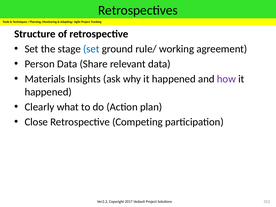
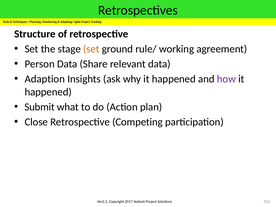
set colour: blue -> orange (91, 49)
Materials: Materials -> Adaption (45, 79)
Clearly: Clearly -> Submit (40, 107)
